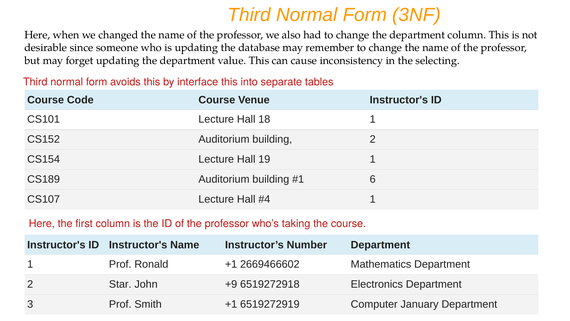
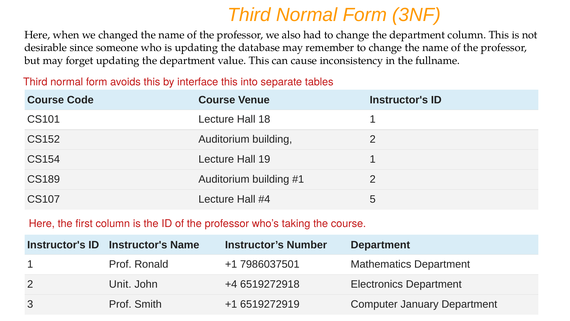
selecting: selecting -> fullname (438, 61)
6: 6 -> 2 (373, 179)
1: 1 -> 5 (373, 199)
2669466602: 2669466602 -> 7986037501 (270, 264)
Star: Star -> Unit (120, 284)
+9: +9 -> +4 (231, 284)
